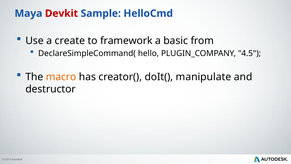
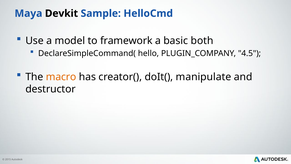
Devkit colour: red -> black (61, 13)
create: create -> model (70, 41)
from: from -> both (202, 41)
